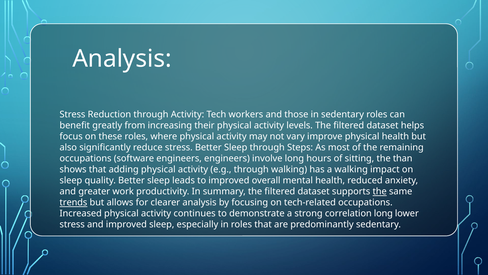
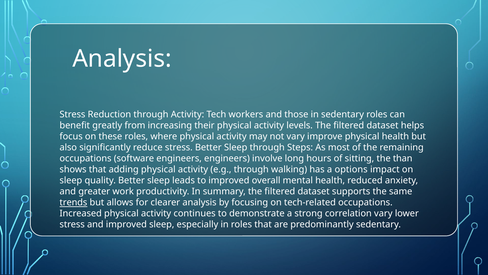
a walking: walking -> options (351, 169)
the underline: present -> none (380, 191)
correlation long: long -> vary (383, 213)
